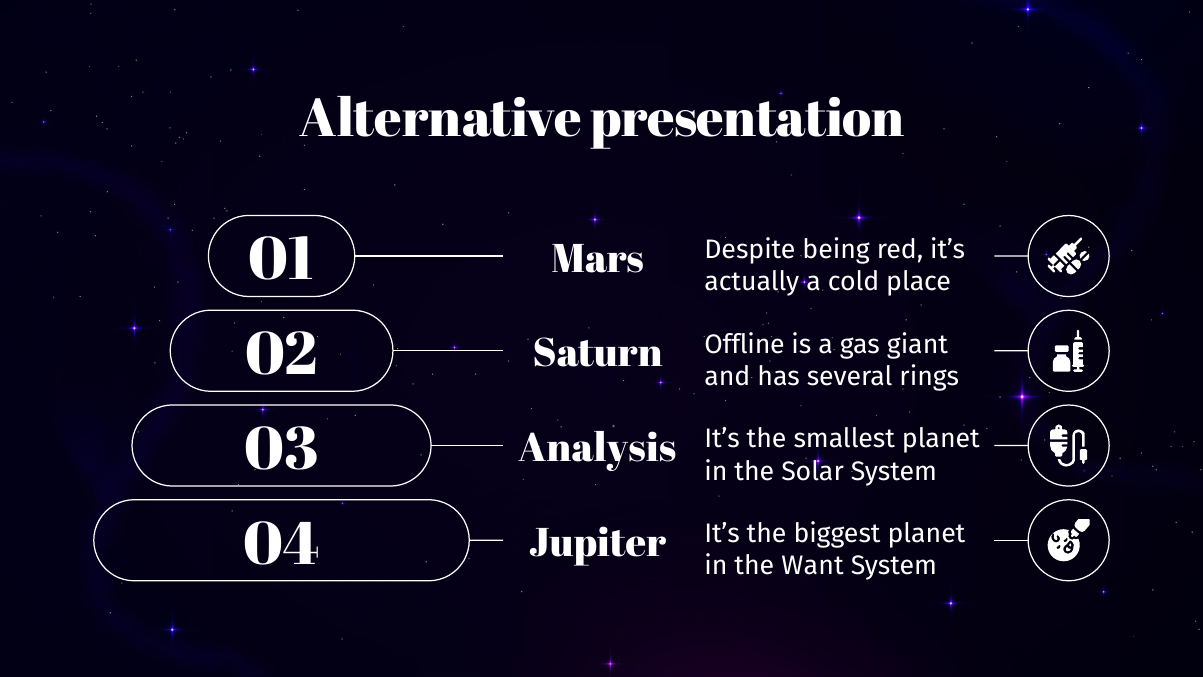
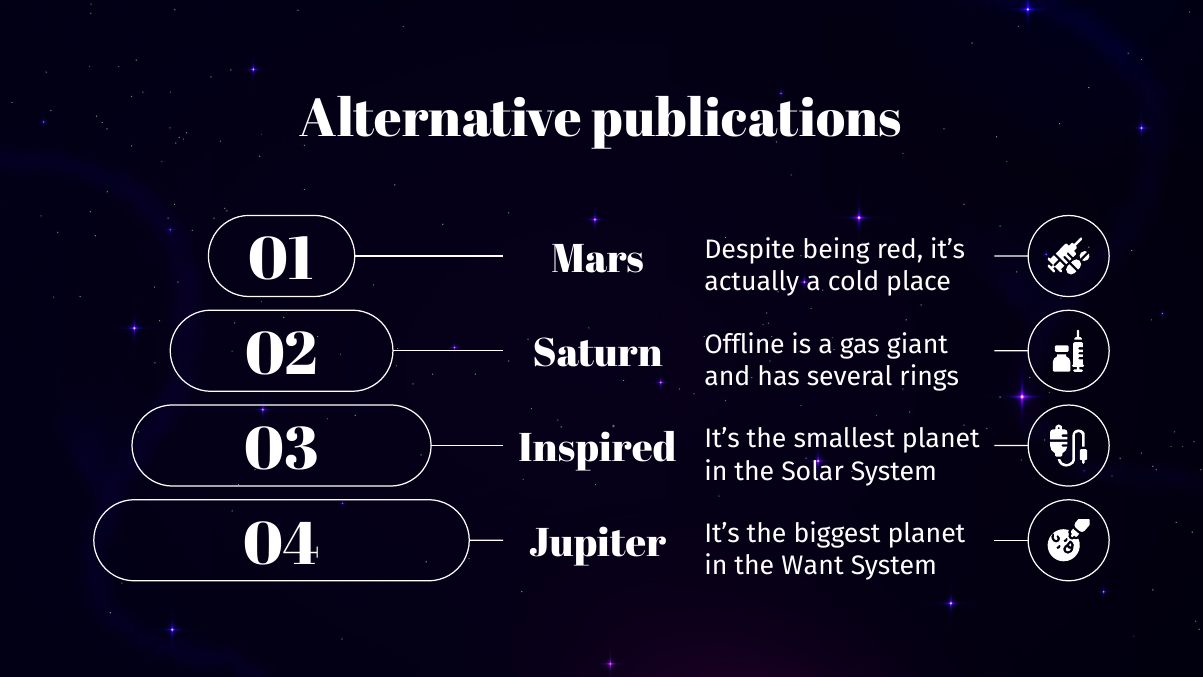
presentation: presentation -> publications (747, 119)
Analysis: Analysis -> Inspired (597, 448)
